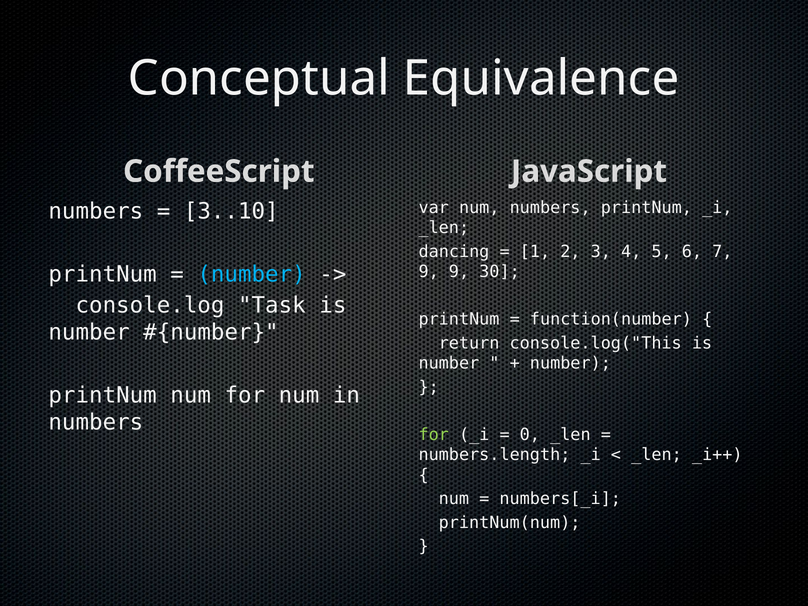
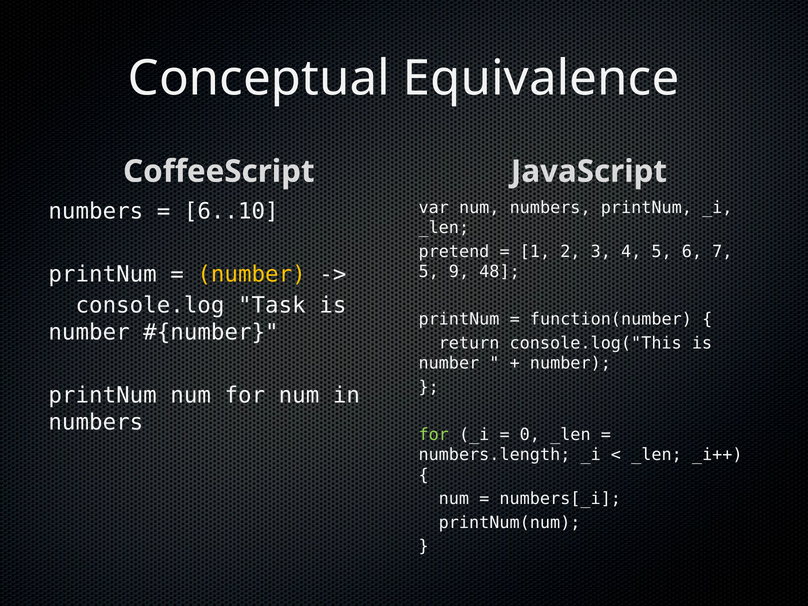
3..10: 3..10 -> 6..10 (231, 211)
dancing: dancing -> pretend (454, 251)
number colour: light blue -> yellow (252, 274)
9: 9 -> 5 (429, 272)
30: 30 -> 48 (500, 272)
